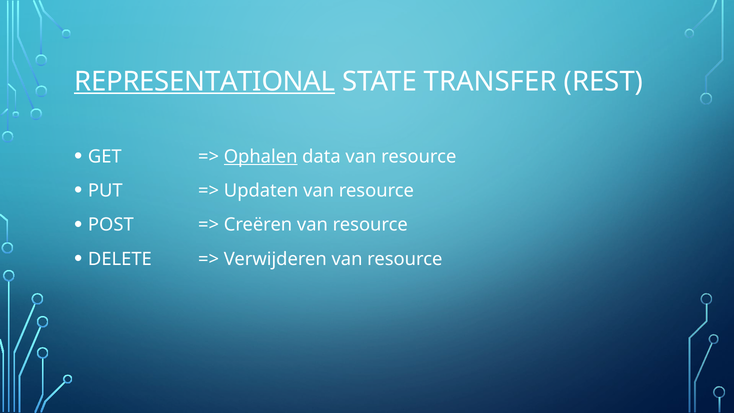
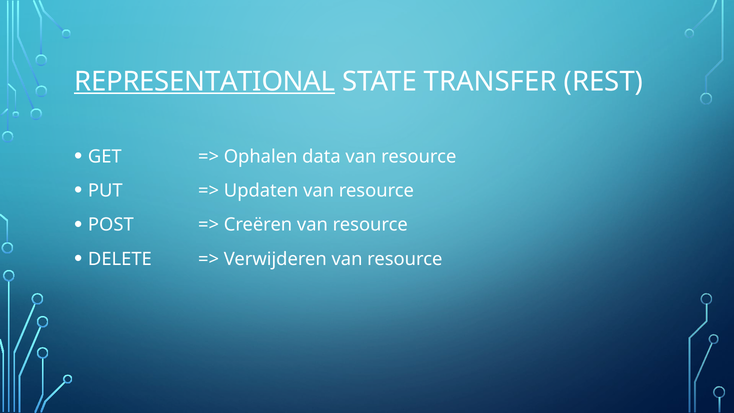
Ophalen underline: present -> none (261, 157)
